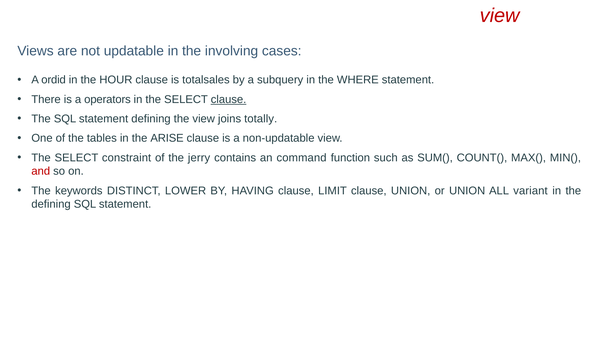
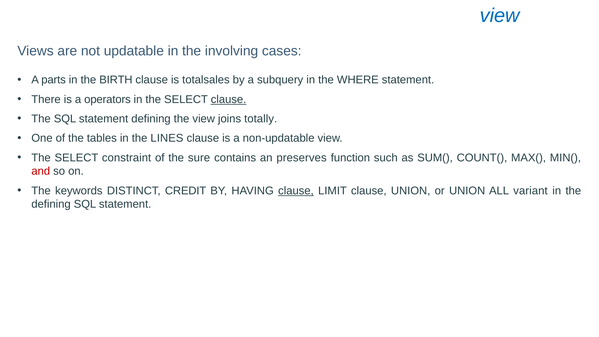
view colour: red -> blue (500, 16)
ordid: ordid -> parts (54, 80)
HOUR: HOUR -> BIRTH (116, 80)
ARISE: ARISE -> LINES (167, 138)
jerry: jerry -> sure (199, 158)
command: command -> preserves (302, 158)
LOWER: LOWER -> CREDIT (186, 191)
clause underline: none -> present (296, 191)
